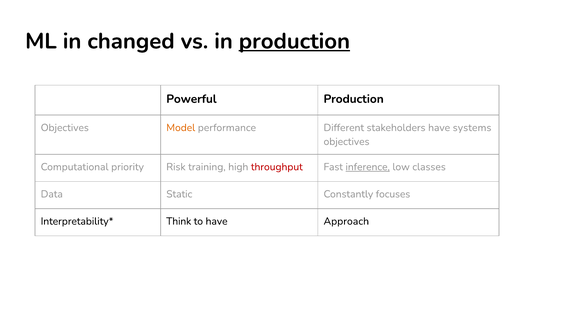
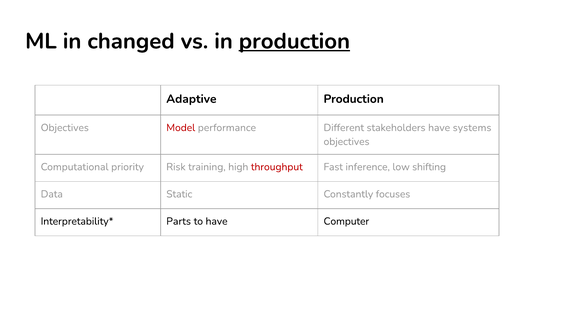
Powerful: Powerful -> Adaptive (191, 99)
Model colour: orange -> red (181, 128)
inference underline: present -> none (368, 167)
classes: classes -> shifting (429, 167)
Think: Think -> Parts (179, 222)
Approach: Approach -> Computer (346, 222)
